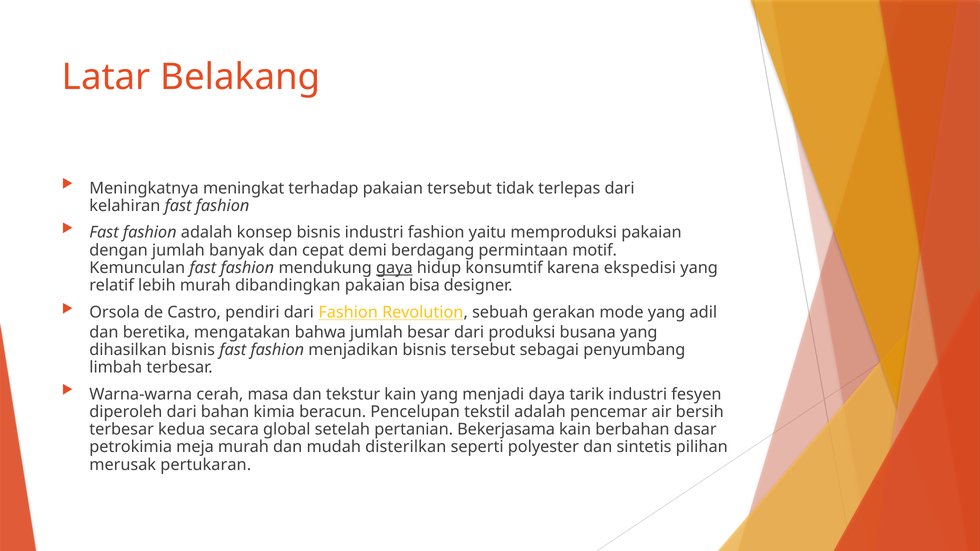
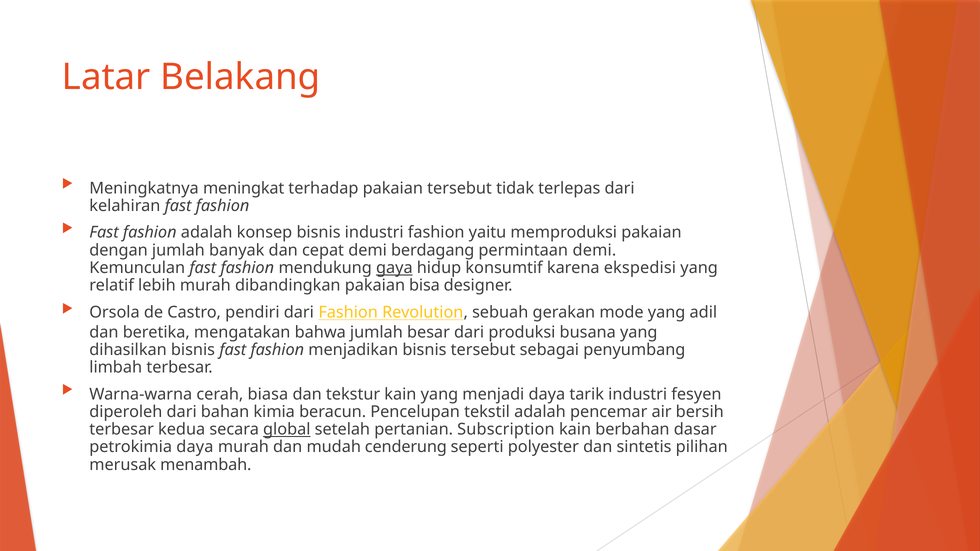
permintaan motif: motif -> demi (594, 250)
masa: masa -> biasa (268, 394)
global underline: none -> present (287, 430)
Bekerjasama: Bekerjasama -> Subscription (506, 430)
petrokimia meja: meja -> daya (195, 447)
disterilkan: disterilkan -> cenderung (406, 447)
pertukaran: pertukaran -> menambah (206, 465)
